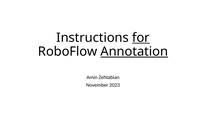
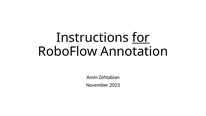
Annotation underline: present -> none (134, 51)
